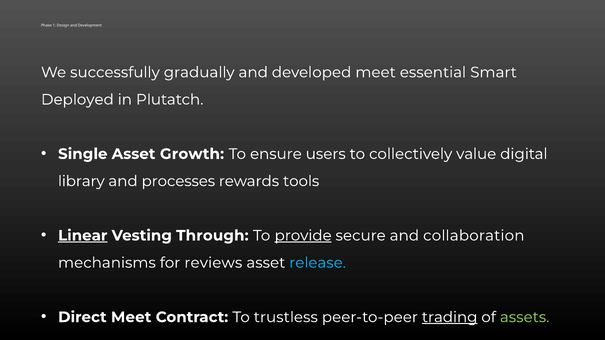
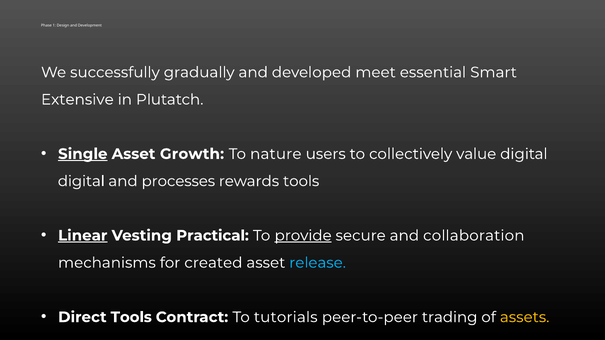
Deployed: Deployed -> Extensive (77, 100)
Single underline: none -> present (83, 154)
ensure: ensure -> nature (276, 154)
library: library -> digital (81, 181)
Through: Through -> Practical (212, 236)
reviews: reviews -> created (213, 263)
Direct Meet: Meet -> Tools (131, 317)
trustless: trustless -> tutorials (286, 317)
trading underline: present -> none (450, 317)
assets colour: light green -> yellow (525, 317)
